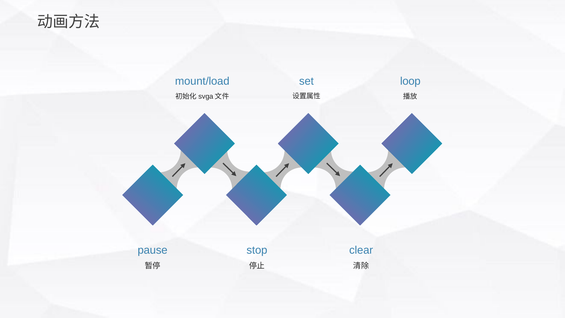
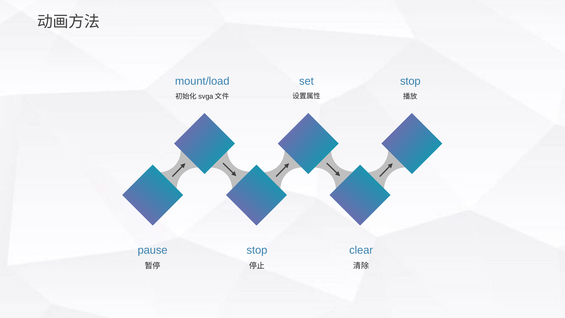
loop: loop -> stop (410, 81)
